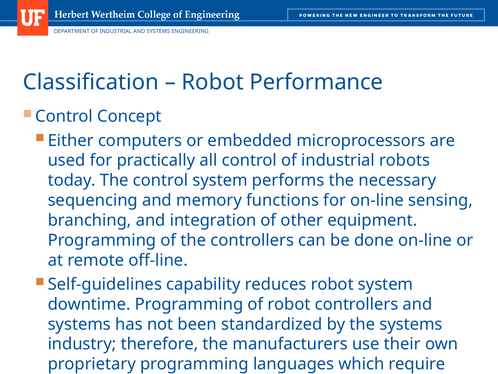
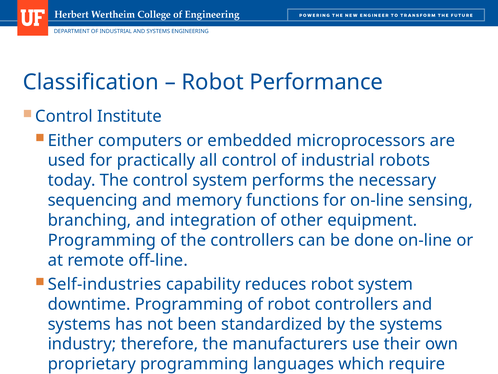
Concept: Concept -> Institute (129, 116)
Self-guidelines: Self-guidelines -> Self-industries (105, 284)
